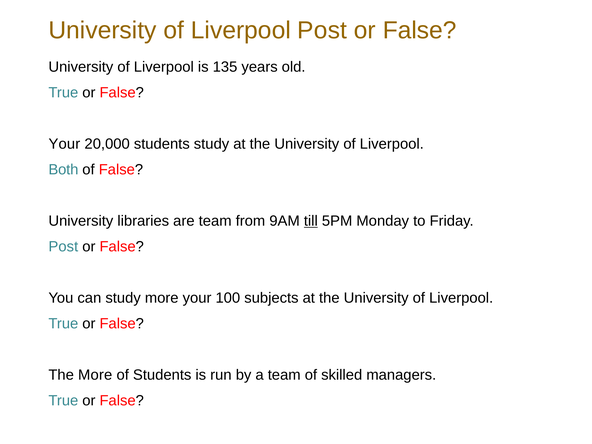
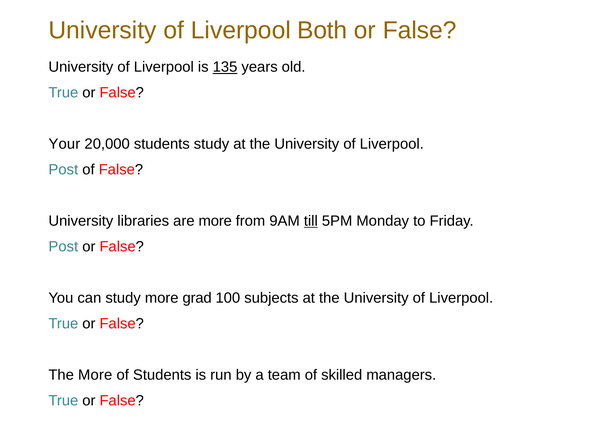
Liverpool Post: Post -> Both (322, 30)
135 underline: none -> present (225, 67)
Both: Both -> Post (63, 170)
are team: team -> more (215, 221)
more your: your -> grad (197, 298)
